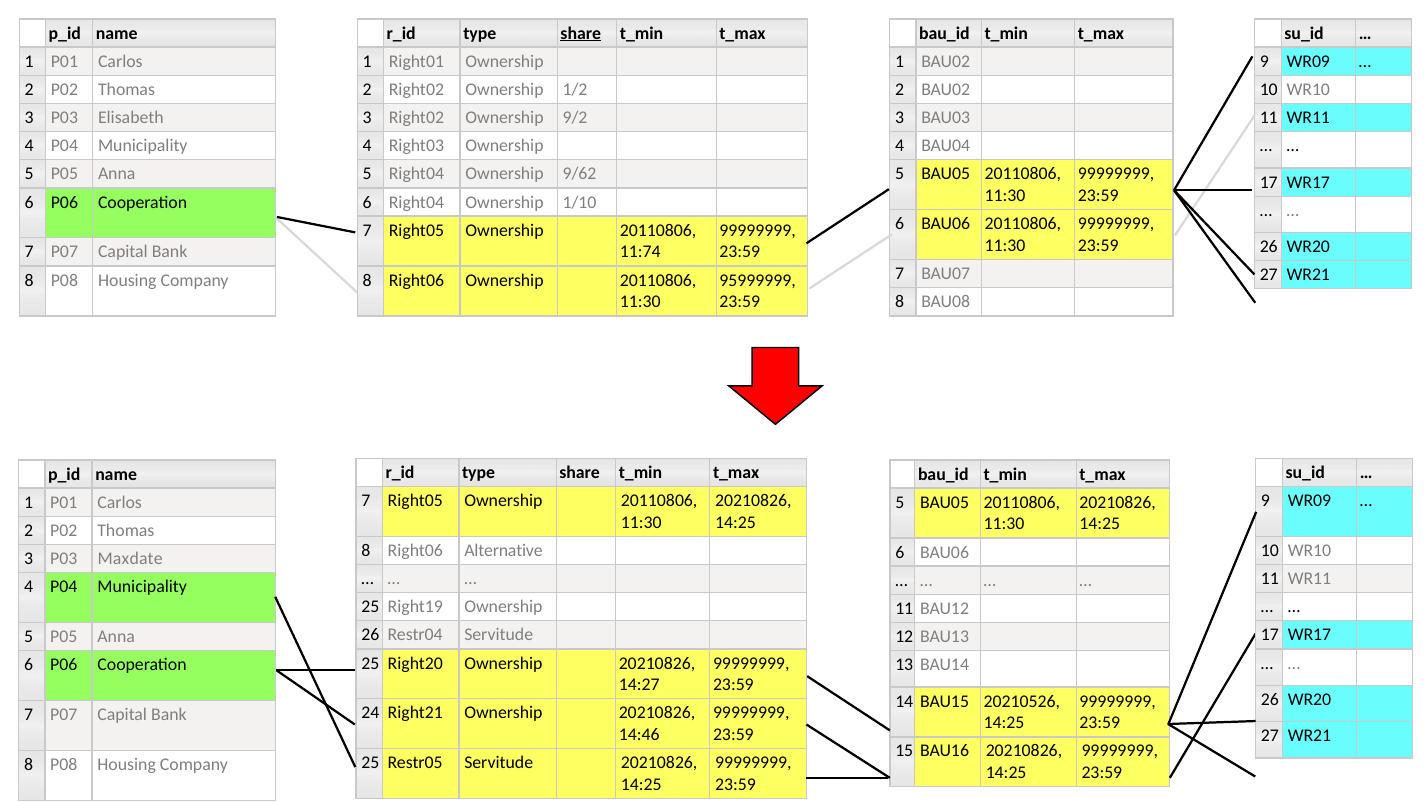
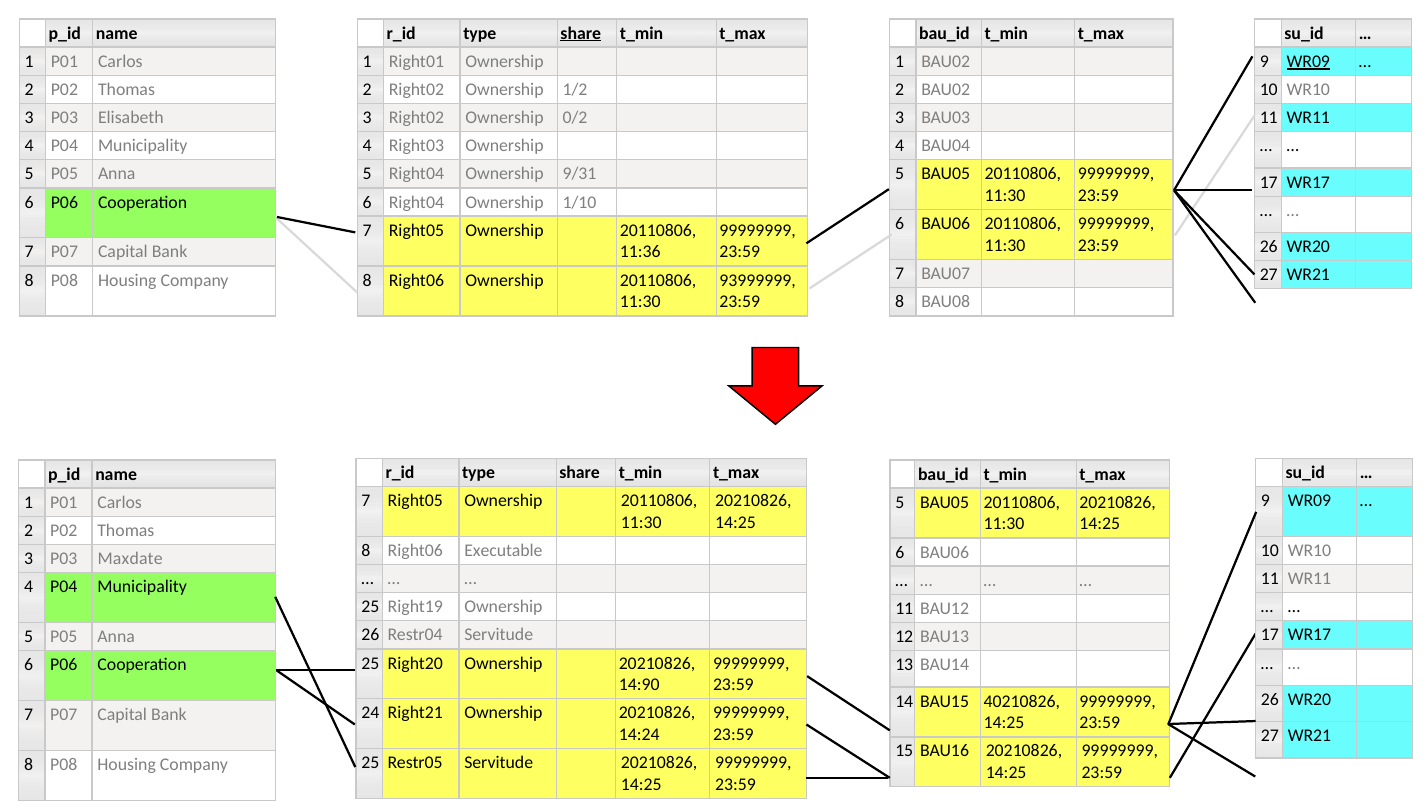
WR09 underline: none -> present (1308, 61)
9/2: 9/2 -> 0/2 (575, 118)
9/62: 9/62 -> 9/31 (580, 174)
11:74: 11:74 -> 11:36 (640, 252)
95999999: 95999999 -> 93999999 (758, 280)
Alternative: Alternative -> Executable (503, 550)
14:27: 14:27 -> 14:90 (639, 685)
20210526: 20210526 -> 40210826 (1022, 701)
14:46: 14:46 -> 14:24 (639, 734)
